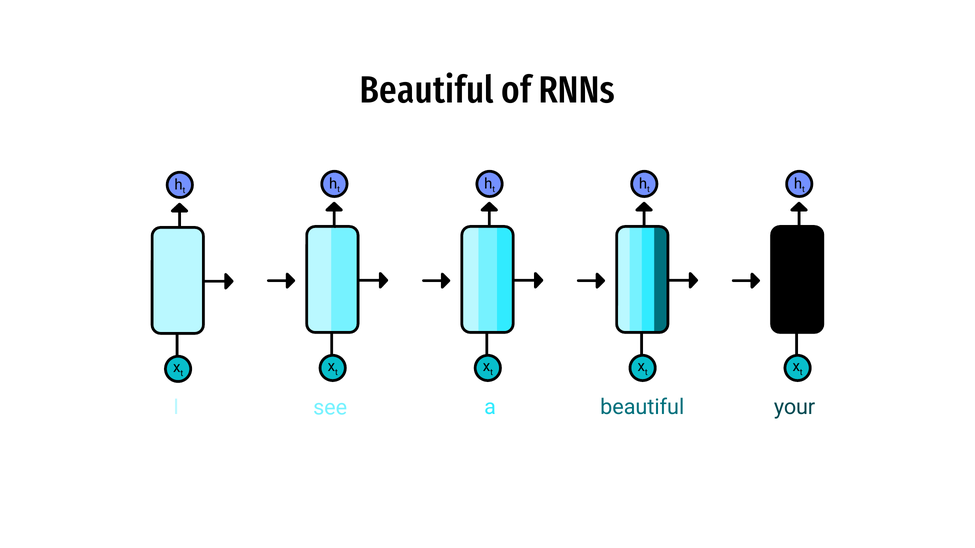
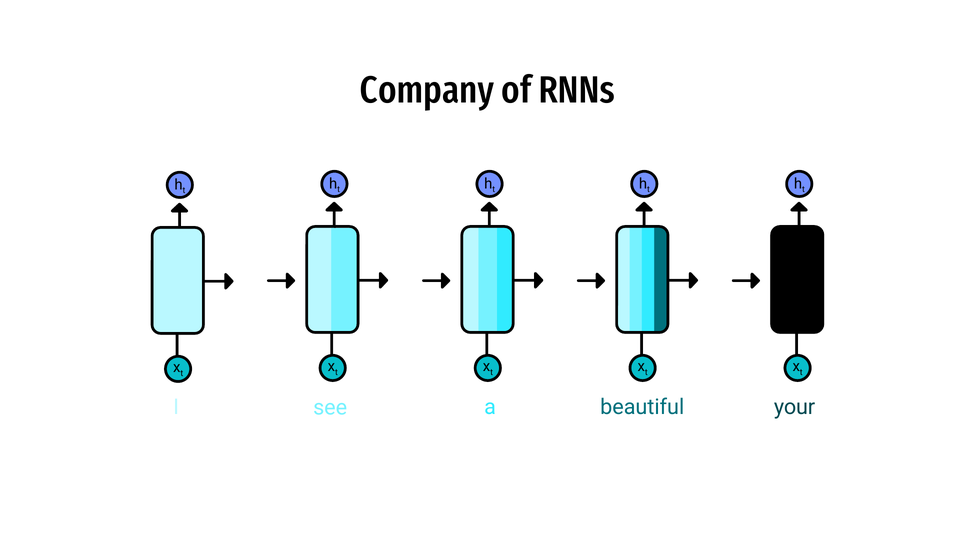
Beautiful: Beautiful -> Company (427, 90)
